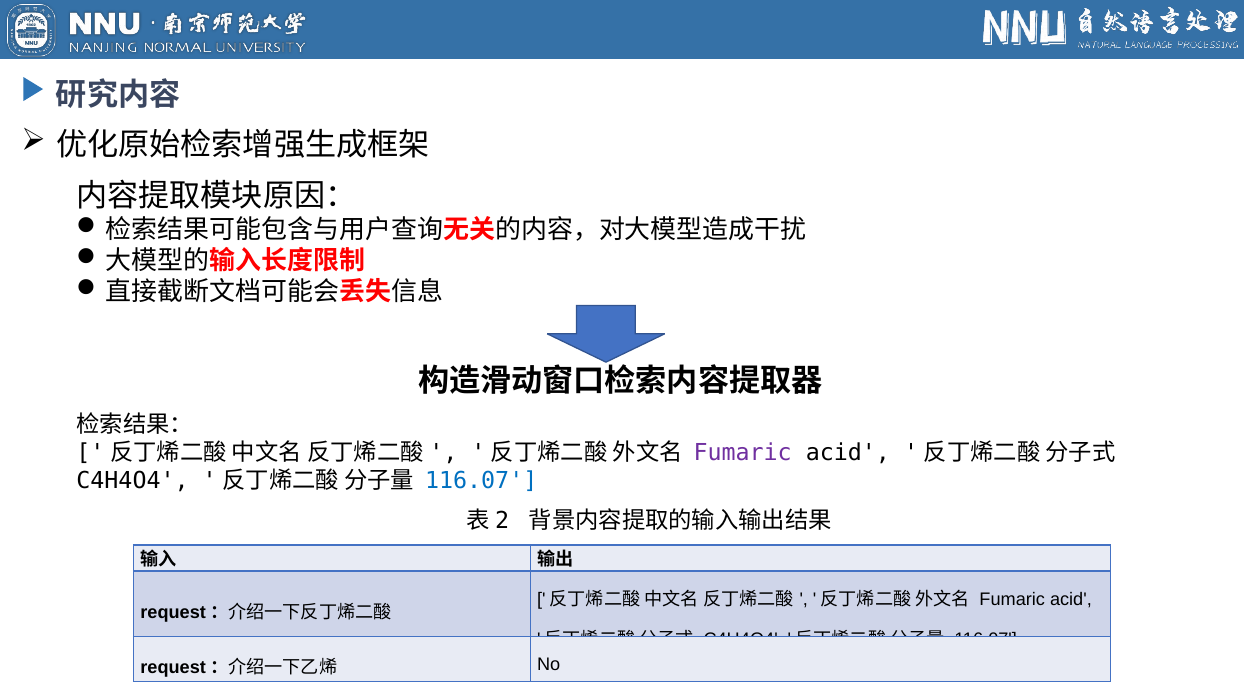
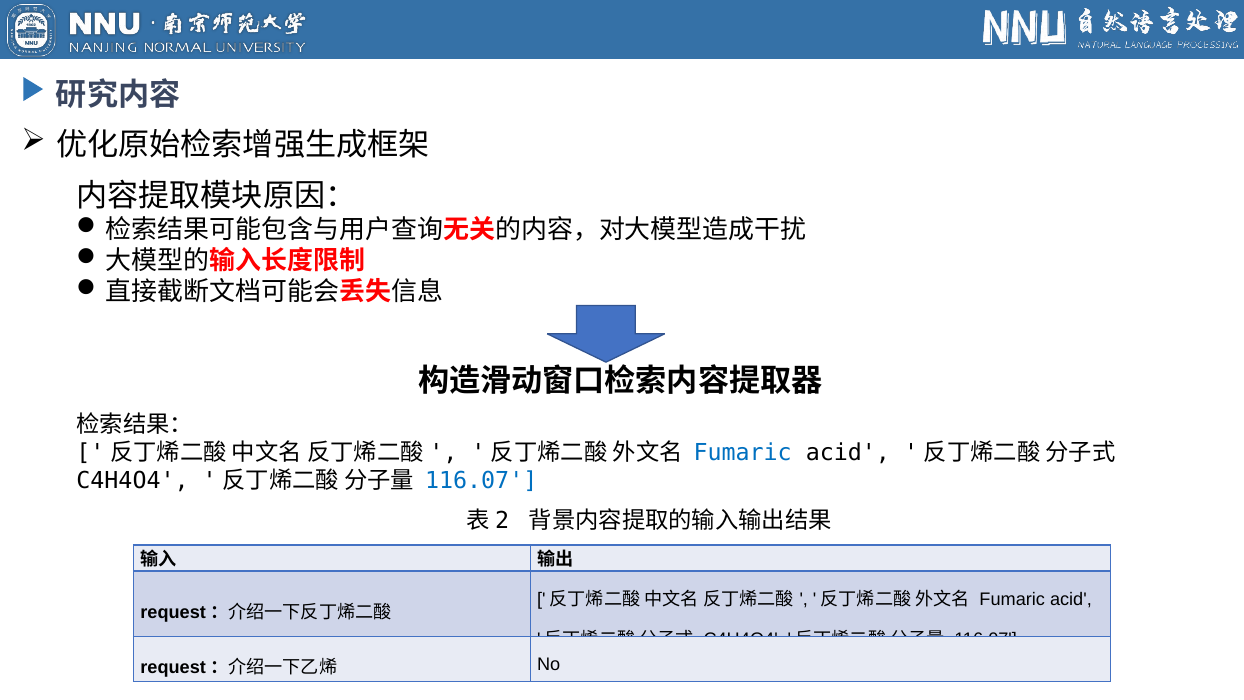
Fumaric colour: purple -> blue (743, 453)
